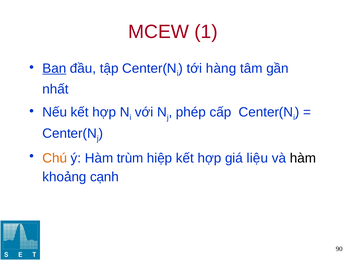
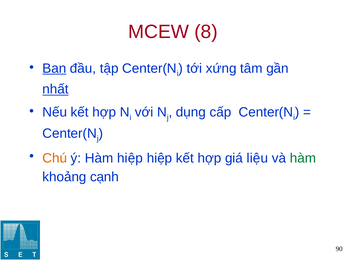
1: 1 -> 8 (206, 32)
hàng: hàng -> xứng (221, 68)
nhất underline: none -> present (55, 89)
phép: phép -> dụng (191, 112)
Hàm trùm: trùm -> hiệp (130, 158)
hàm colour: black -> green (303, 158)
